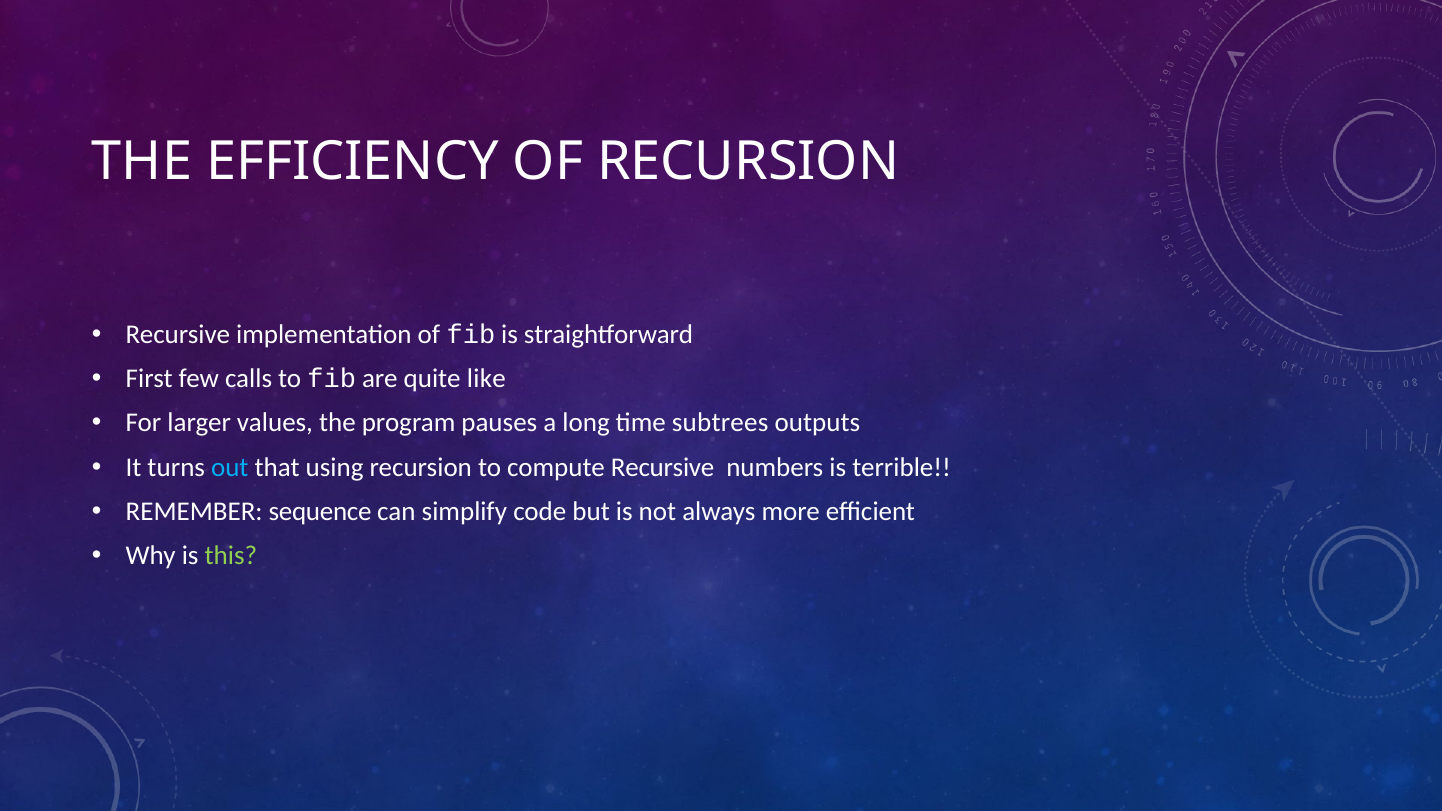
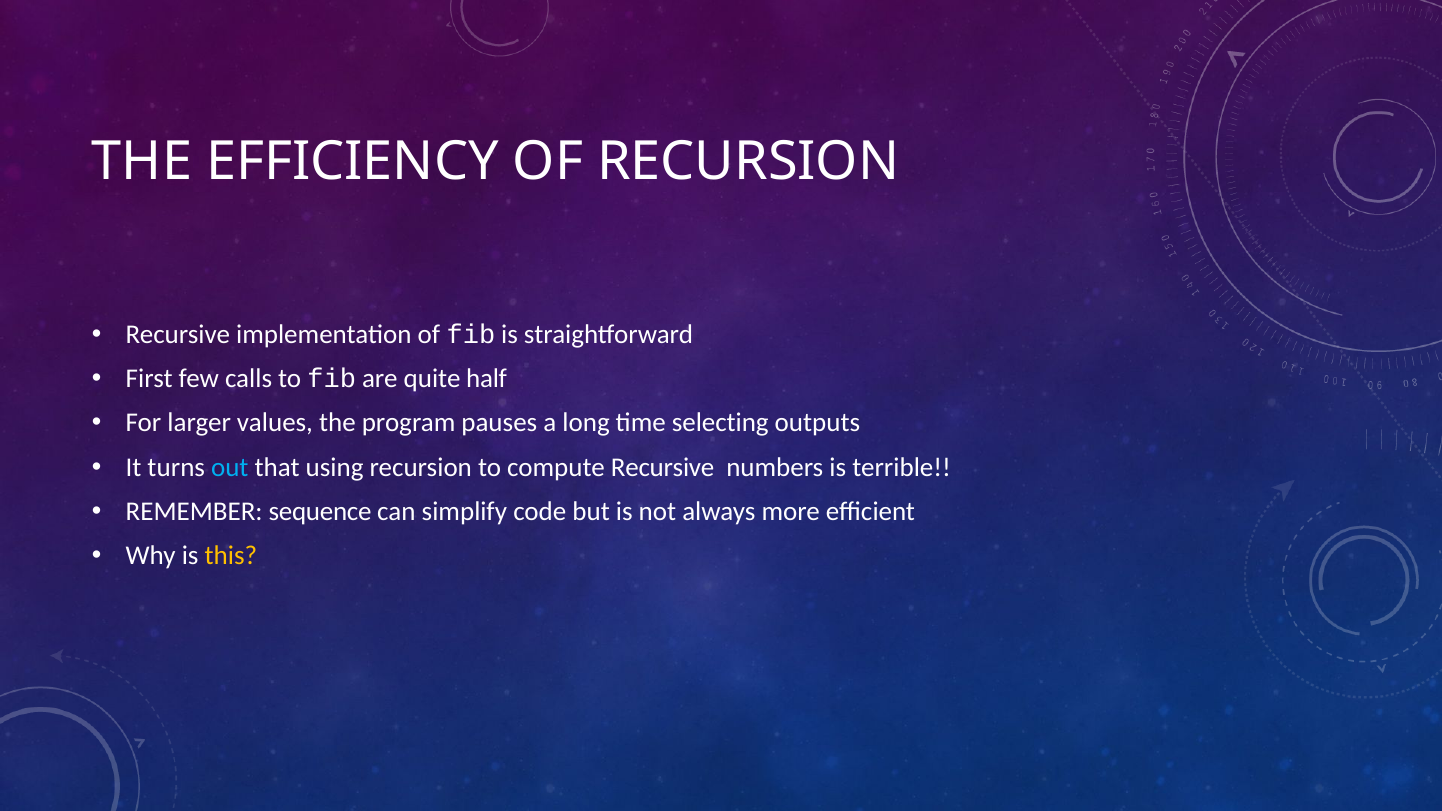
like: like -> half (487, 379)
subtrees: subtrees -> selecting (720, 423)
this colour: light green -> yellow (231, 556)
